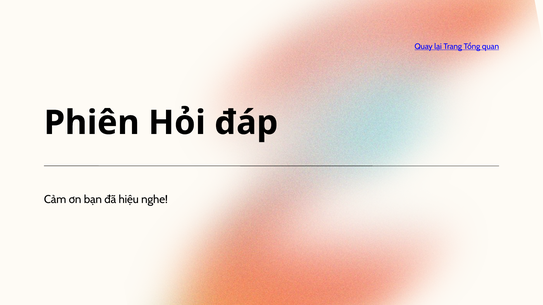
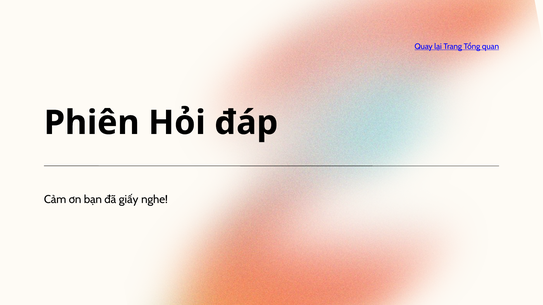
hiệu: hiệu -> giấy (129, 200)
